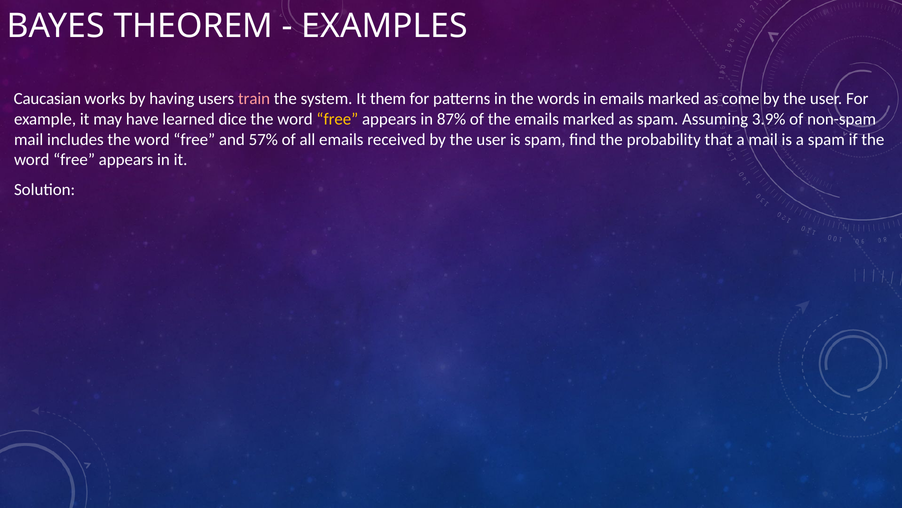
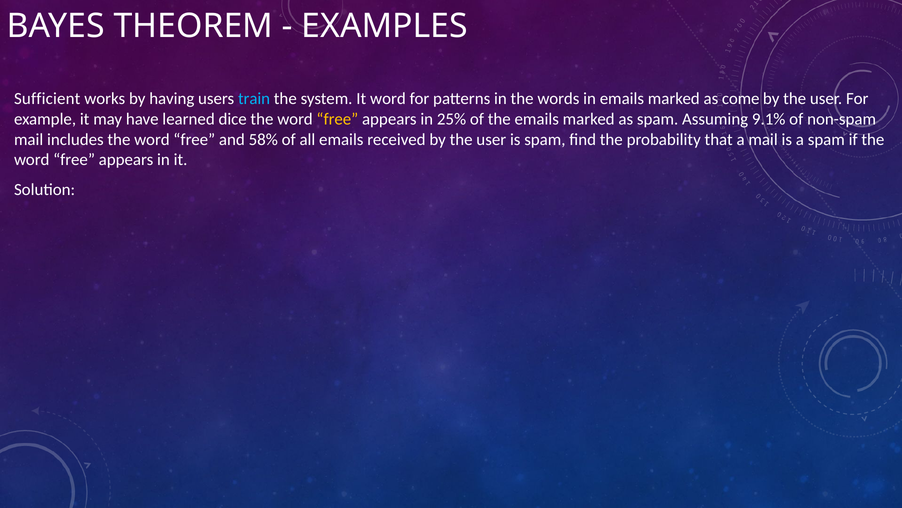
Caucasian: Caucasian -> Sufficient (47, 99)
train colour: pink -> light blue (254, 99)
It them: them -> word (388, 99)
87%: 87% -> 25% (452, 119)
3.9%: 3.9% -> 9.1% (769, 119)
57%: 57% -> 58% (263, 139)
